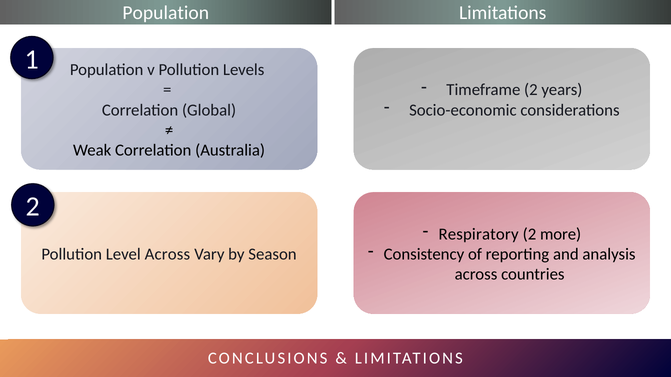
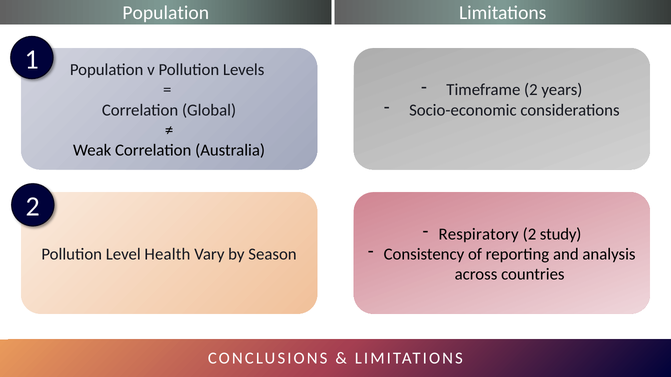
more: more -> study (561, 234)
Level Across: Across -> Health (167, 254)
